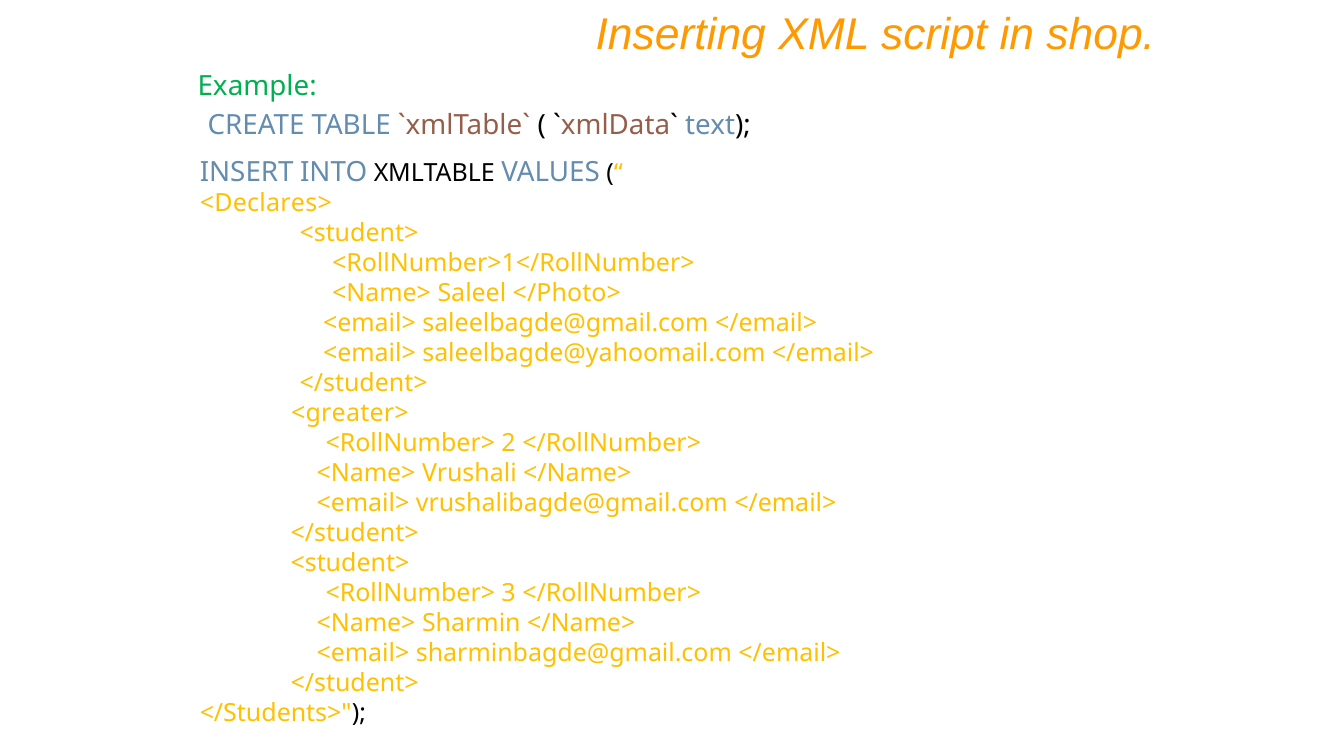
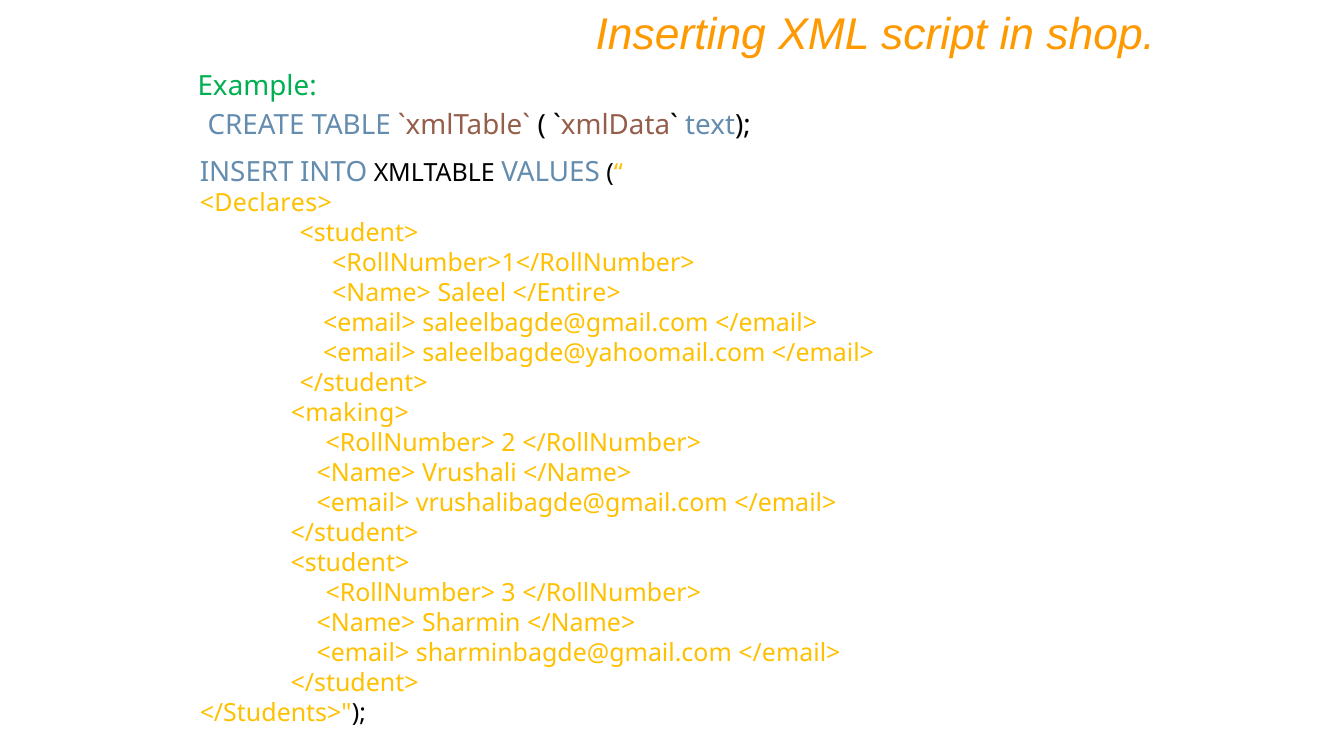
</Photo>: </Photo> -> </Entire> (567, 293)
<greater>: <greater> -> <making> (350, 413)
